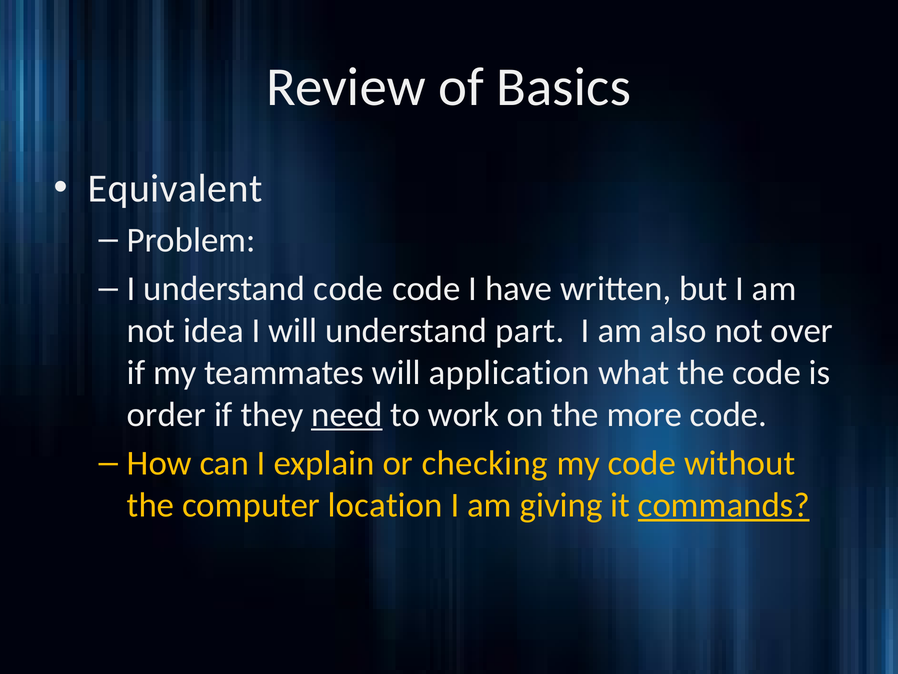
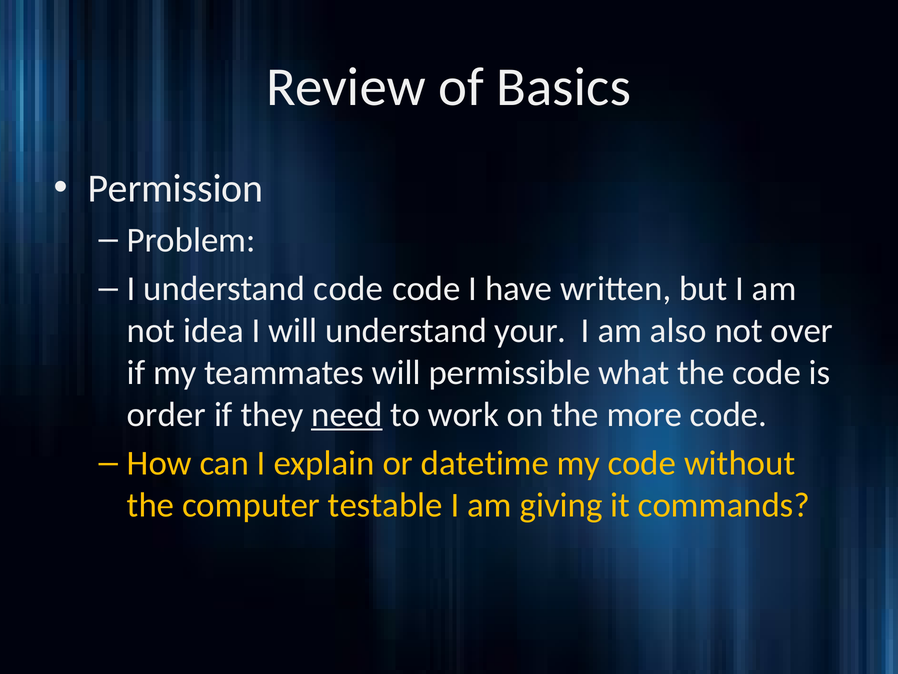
Equivalent: Equivalent -> Permission (175, 188)
part: part -> your (530, 331)
application: application -> permissible (509, 372)
checking: checking -> datetime (485, 463)
location: location -> testable (385, 505)
commands underline: present -> none (724, 505)
